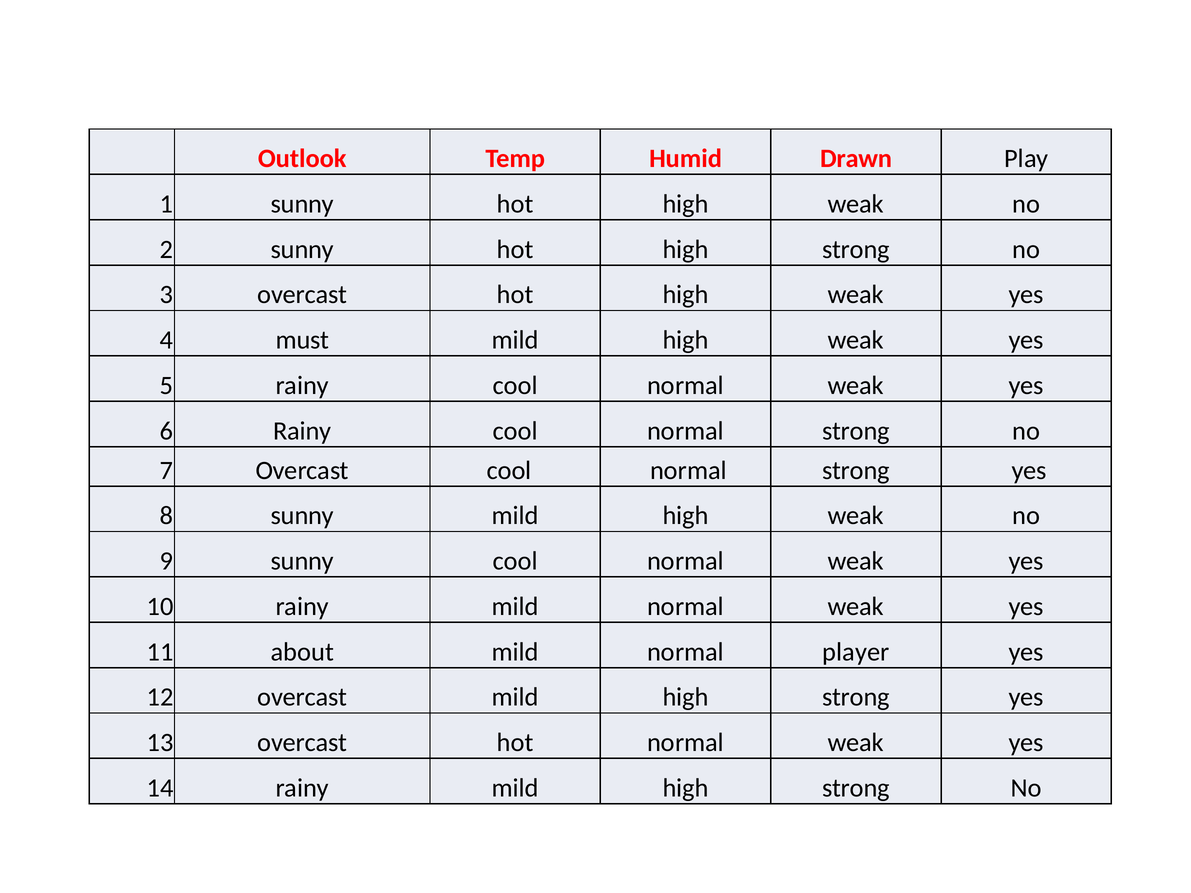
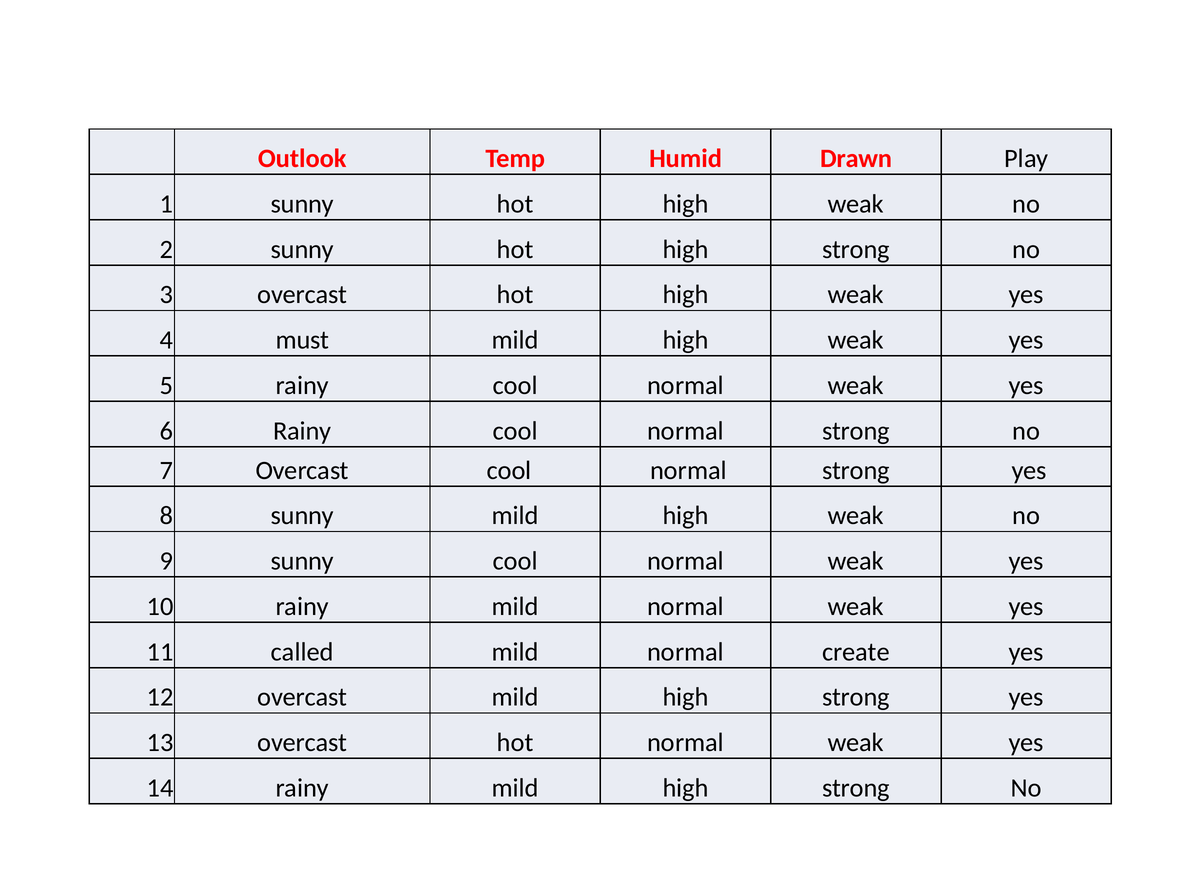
about: about -> called (302, 652)
player: player -> create (856, 652)
